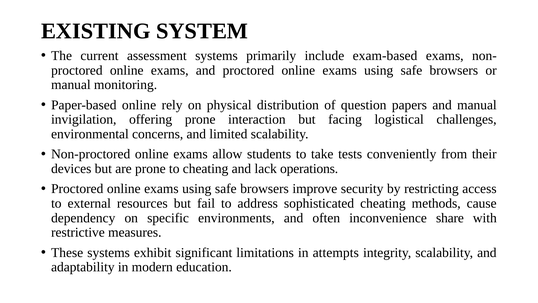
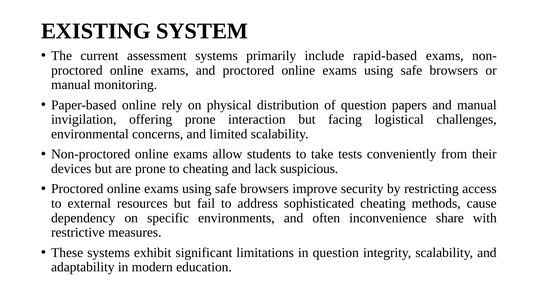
exam-based: exam-based -> rapid-based (385, 56)
operations: operations -> suspicious (309, 168)
in attempts: attempts -> question (336, 252)
